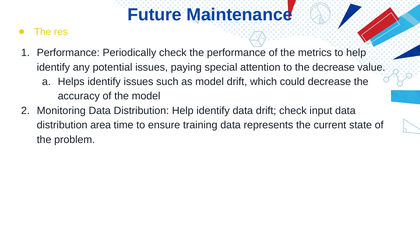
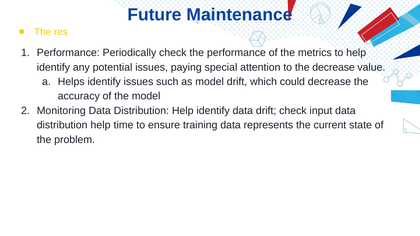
area: area -> help (101, 125)
